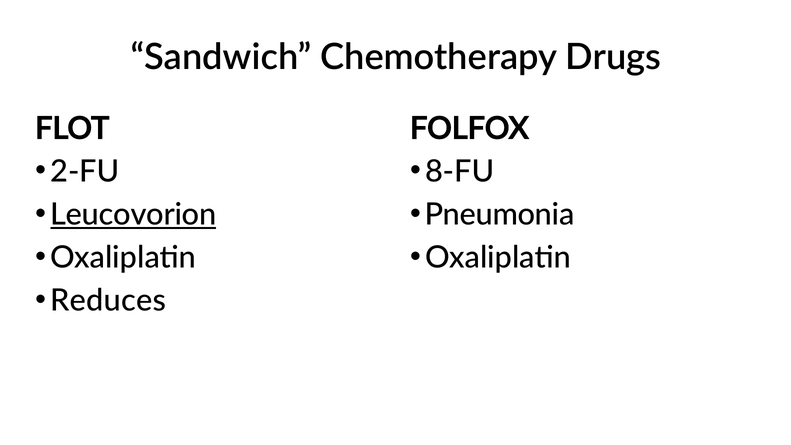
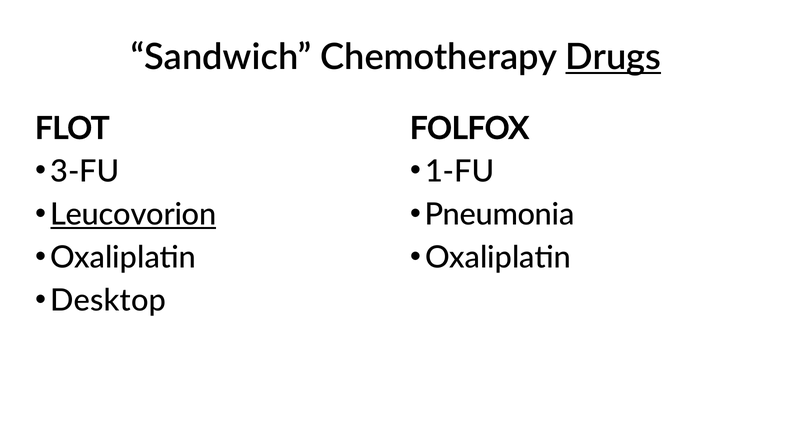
Drugs underline: none -> present (613, 57)
2-FU: 2-FU -> 3-FU (85, 171)
8-FU: 8-FU -> 1-FU (460, 171)
Reduces: Reduces -> Desktop (108, 301)
